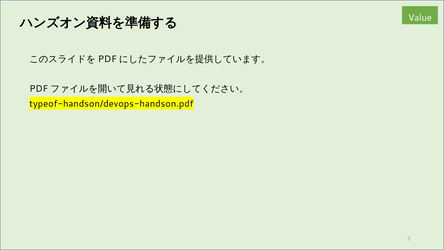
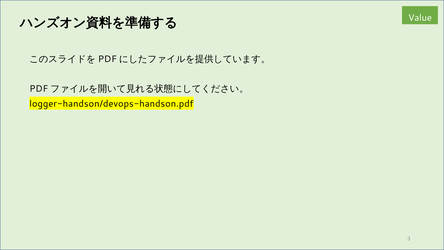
typeof-handson/devops-handson.pdf: typeof-handson/devops-handson.pdf -> logger-handson/devops-handson.pdf (111, 104)
